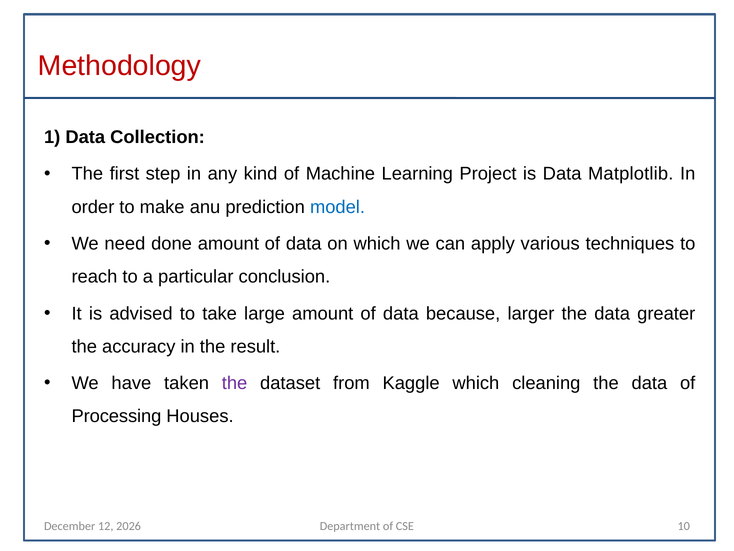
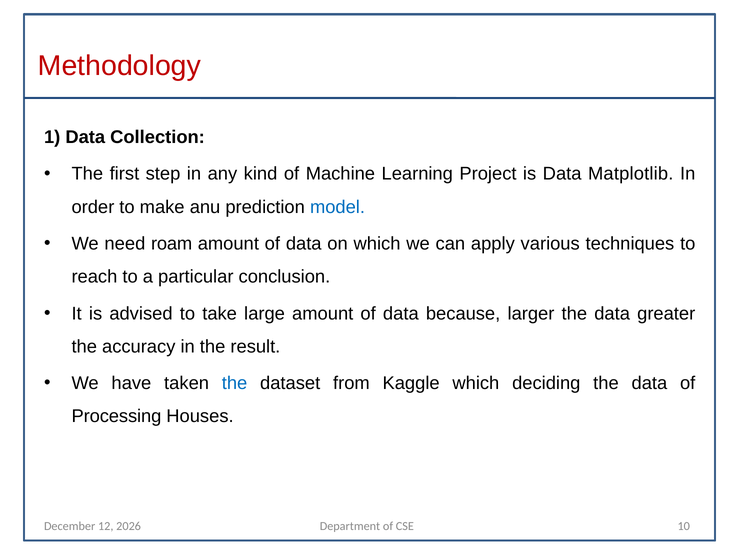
done: done -> roam (172, 244)
the colour: purple -> blue (235, 383)
cleaning: cleaning -> deciding (546, 383)
